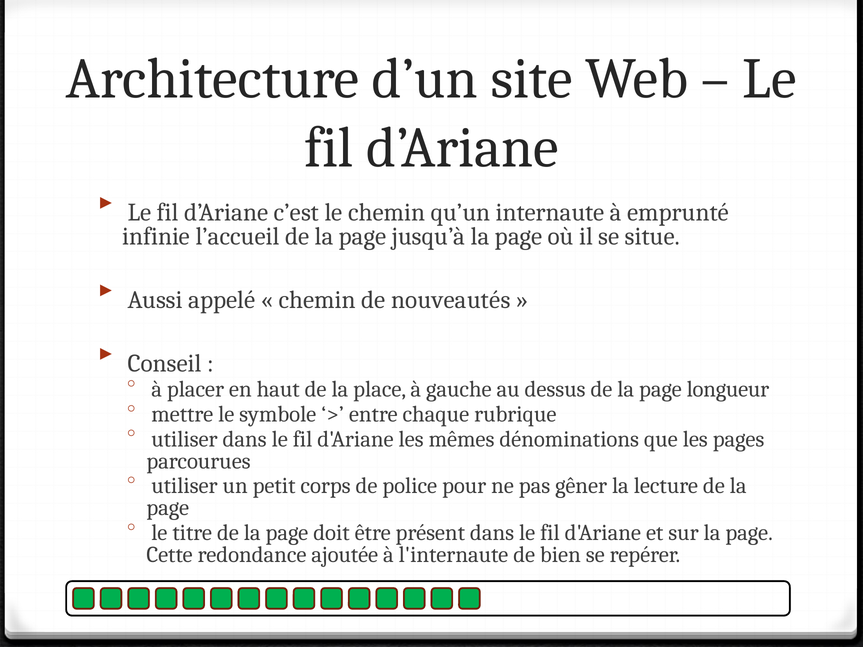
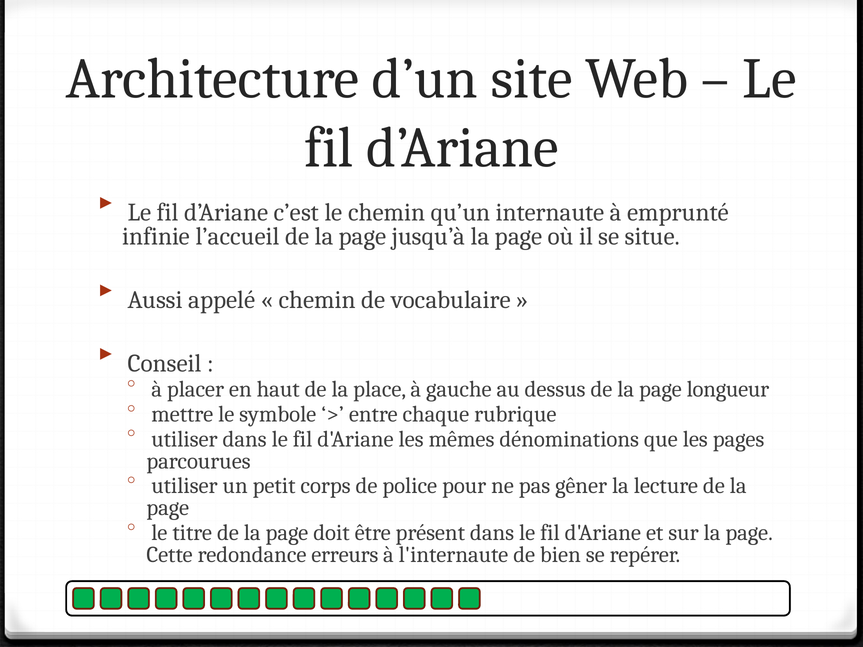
nouveautés: nouveautés -> vocabulaire (451, 300)
ajoutée: ajoutée -> erreurs (345, 555)
